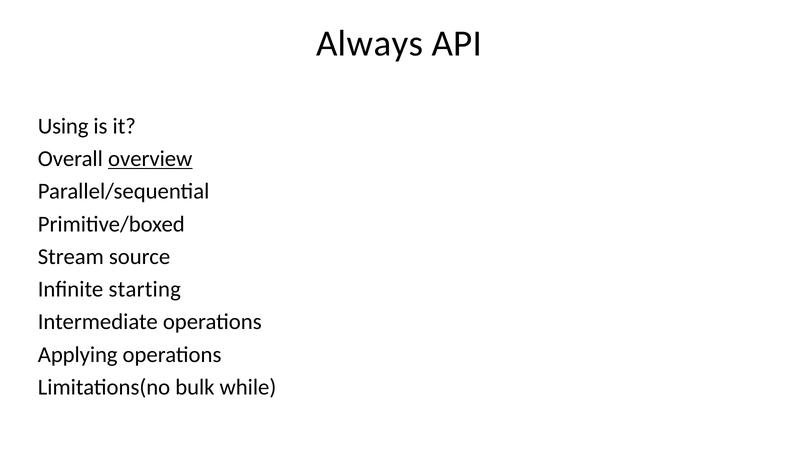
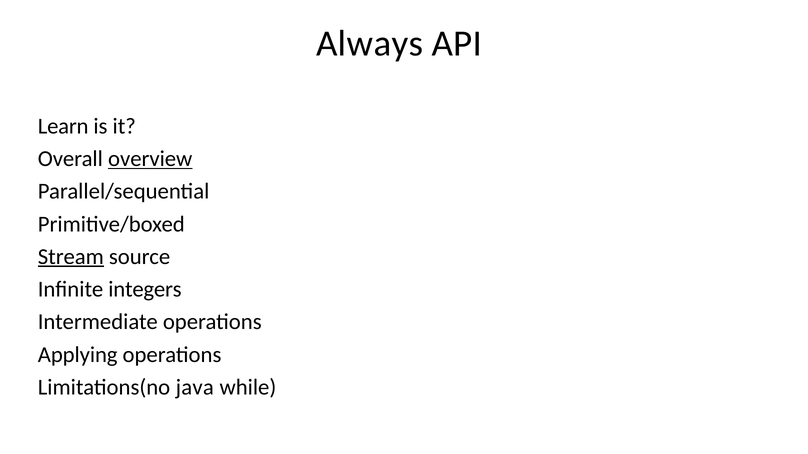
Using: Using -> Learn (63, 126)
Stream underline: none -> present (71, 257)
starting: starting -> integers (145, 290)
bulk: bulk -> java (195, 388)
